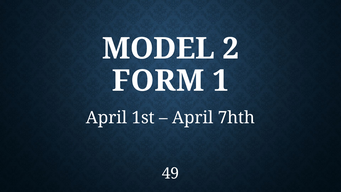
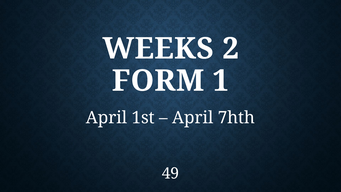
MODEL: MODEL -> WEEKS (158, 49)
